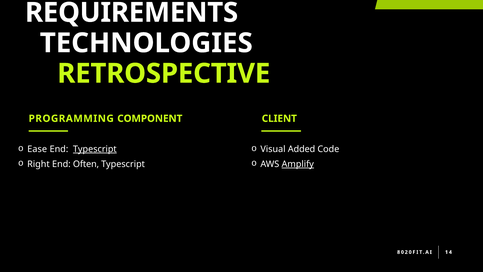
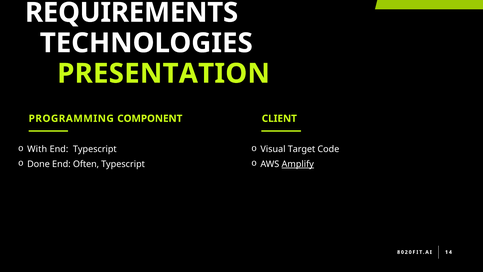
RETROSPECTIVE: RETROSPECTIVE -> PRESENTATION (164, 73)
Ease: Ease -> With (37, 149)
Typescript underline: present -> none (95, 149)
Added: Added -> Target (302, 149)
Right: Right -> Done (38, 164)
